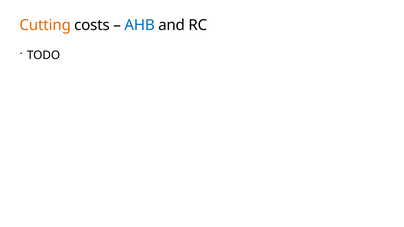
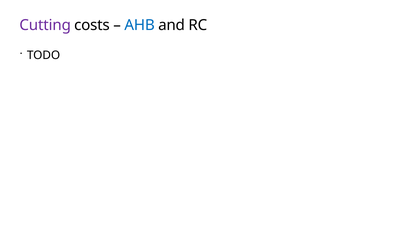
Cutting colour: orange -> purple (45, 25)
